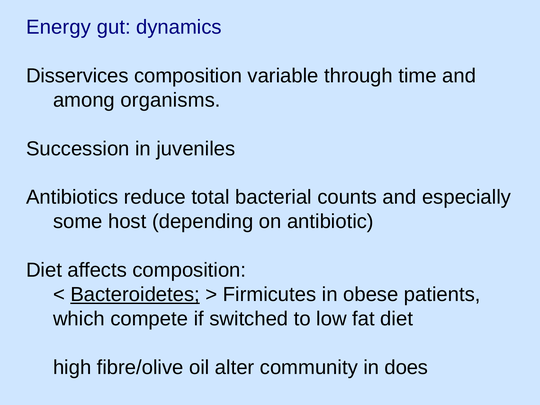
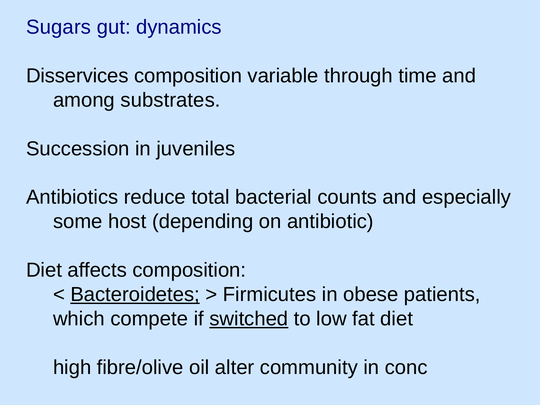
Energy: Energy -> Sugars (59, 27)
organisms: organisms -> substrates (171, 100)
switched underline: none -> present (249, 319)
does: does -> conc (406, 368)
